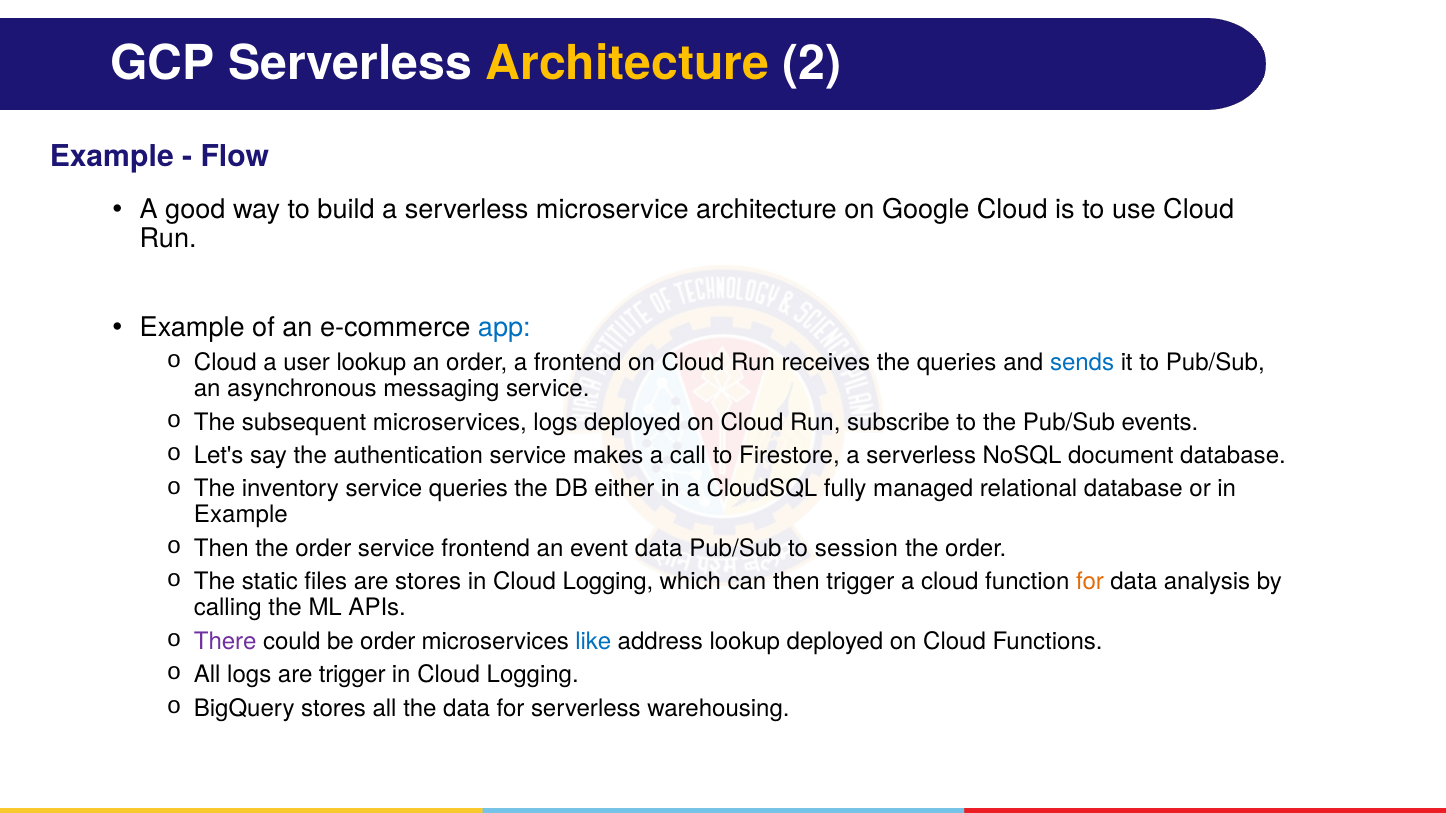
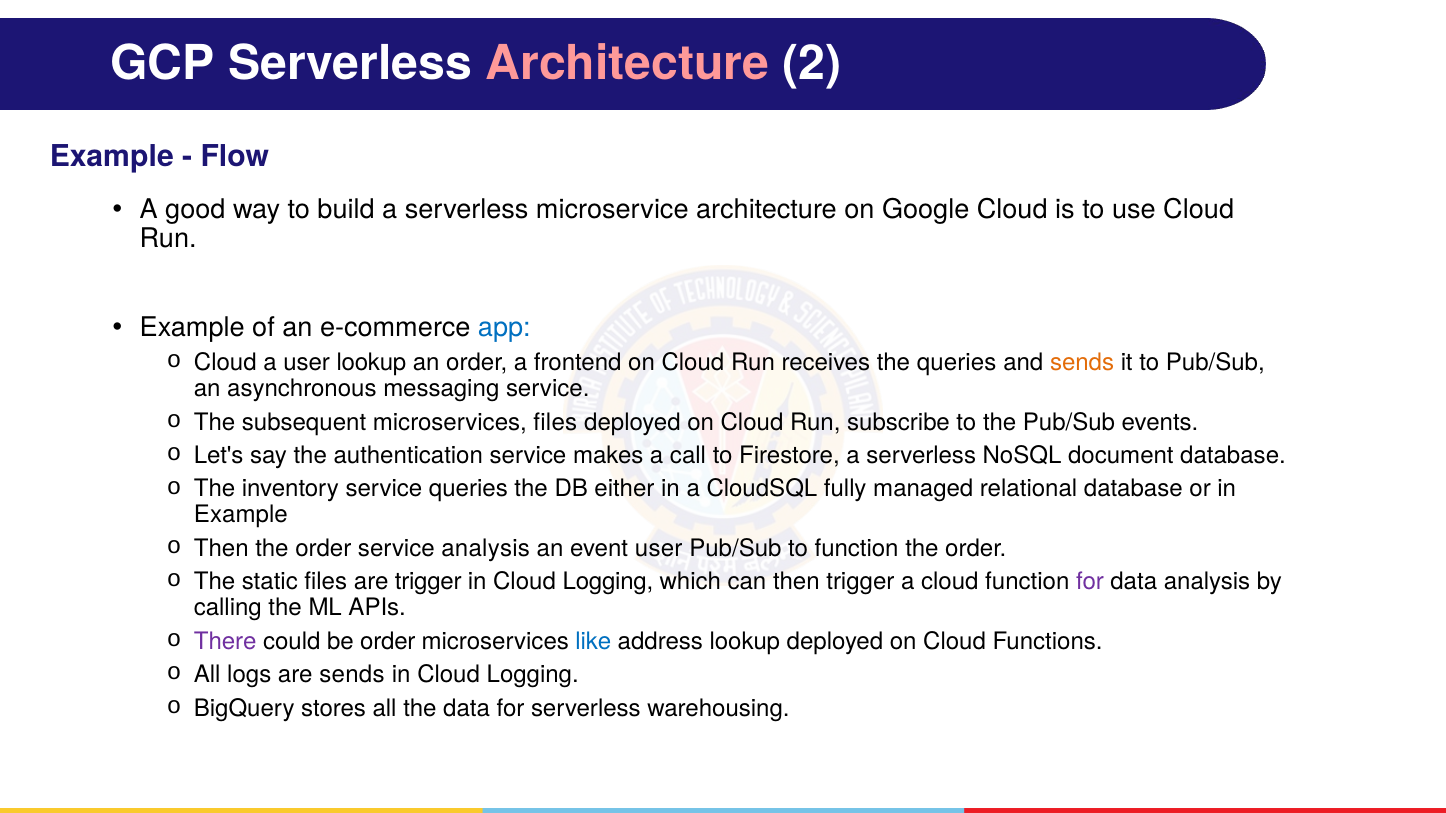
Architecture colour: yellow -> pink (627, 64)
sends colour: blue -> orange (1082, 363)
microservices logs: logs -> files (555, 422)
service frontend: frontend -> analysis (486, 549)
event data: data -> user (659, 549)
to session: session -> function (857, 549)
are stores: stores -> trigger (428, 582)
for colour: orange -> purple (1090, 582)
are trigger: trigger -> sends (352, 675)
